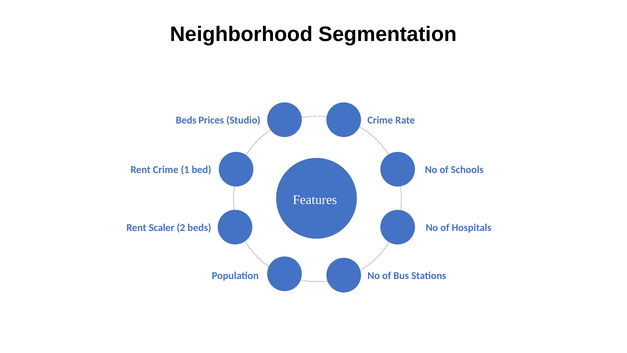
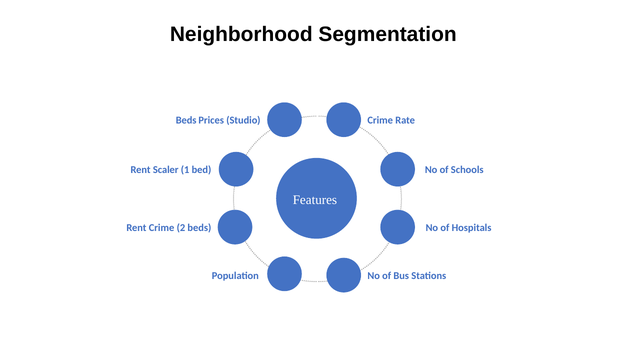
Rent Crime: Crime -> Scaler (166, 170)
Rent Scaler: Scaler -> Crime (162, 228)
